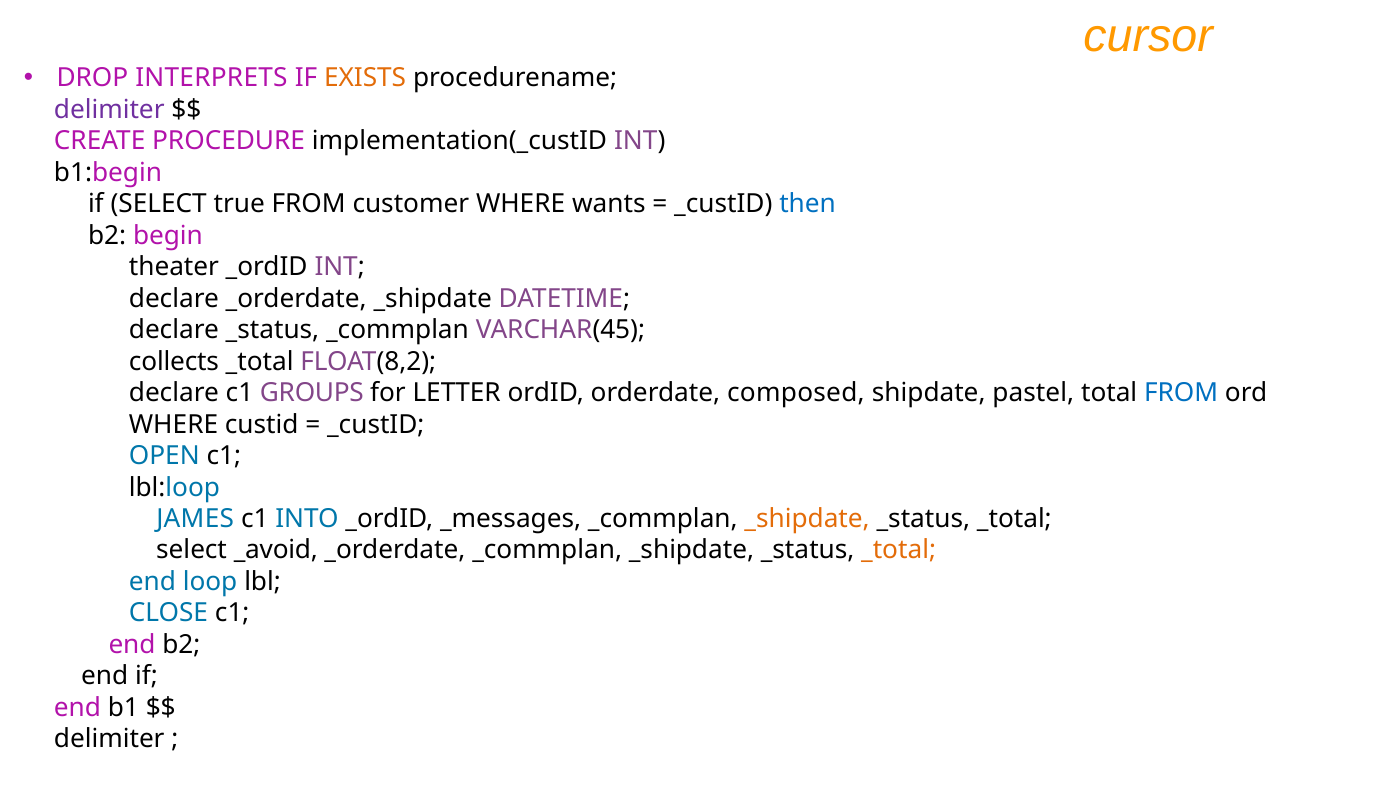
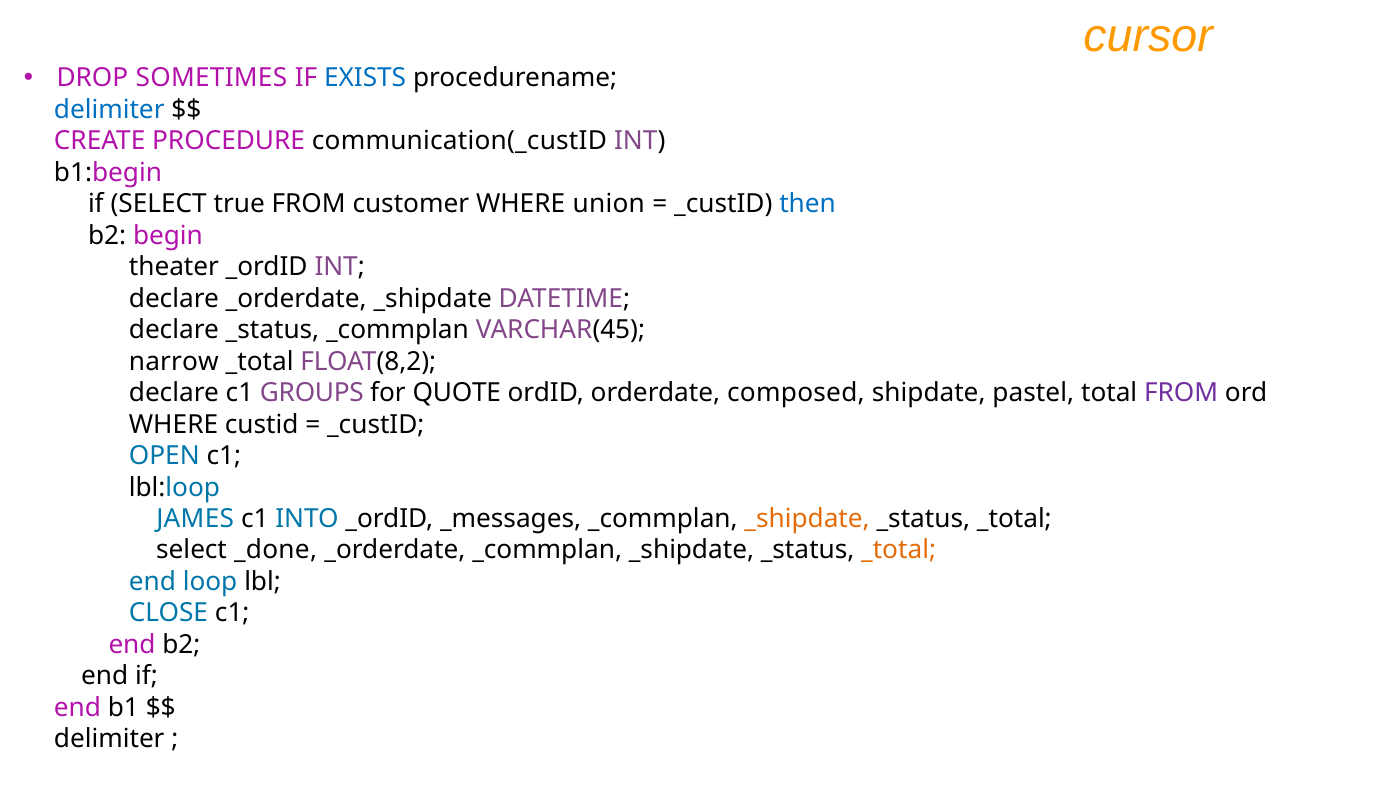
INTERPRETS: INTERPRETS -> SOMETIMES (211, 78)
EXISTS colour: orange -> blue (365, 78)
delimiter colour: purple -> blue (109, 110)
implementation(_custID: implementation(_custID -> communication(_custID (459, 141)
wants: wants -> union (609, 204)
collects: collects -> narrow (174, 361)
LETTER: LETTER -> QUOTE (457, 393)
FROM colour: blue -> purple (1181, 393)
_avoid: _avoid -> _done (276, 550)
